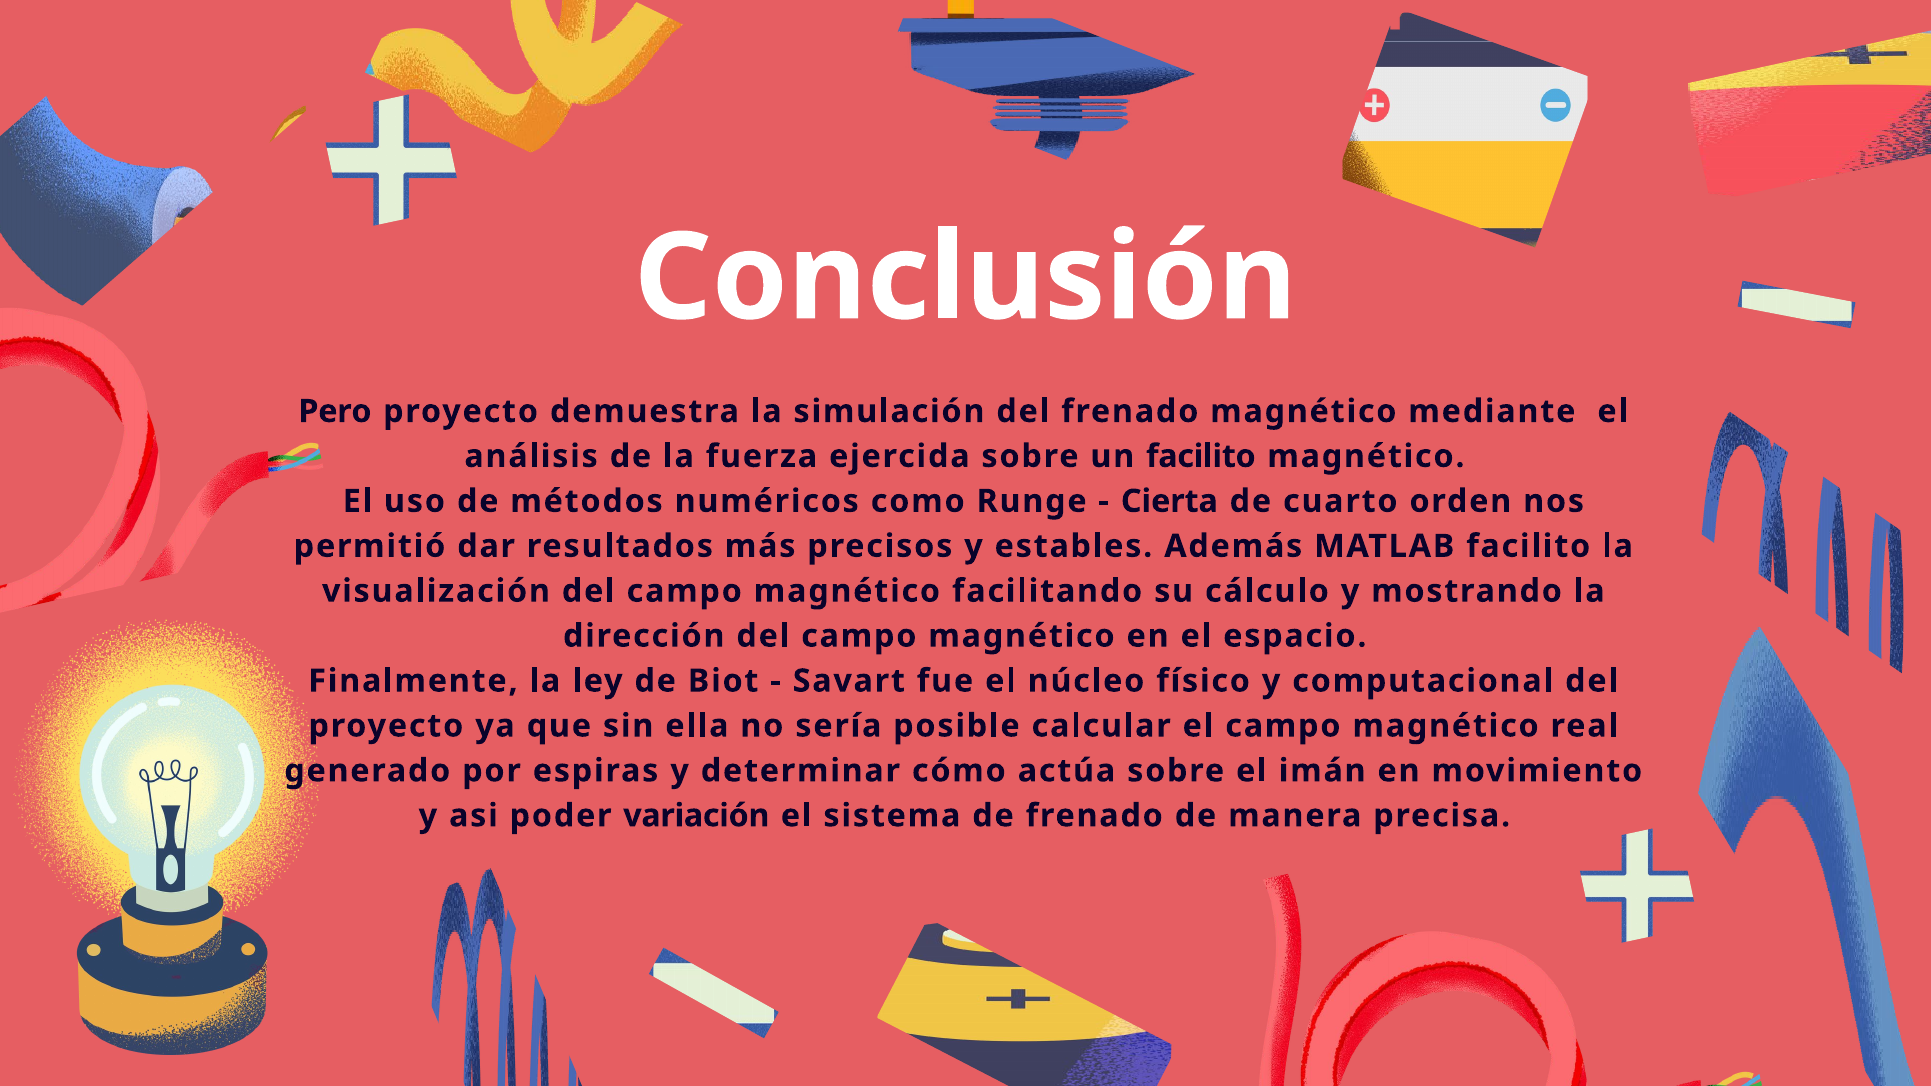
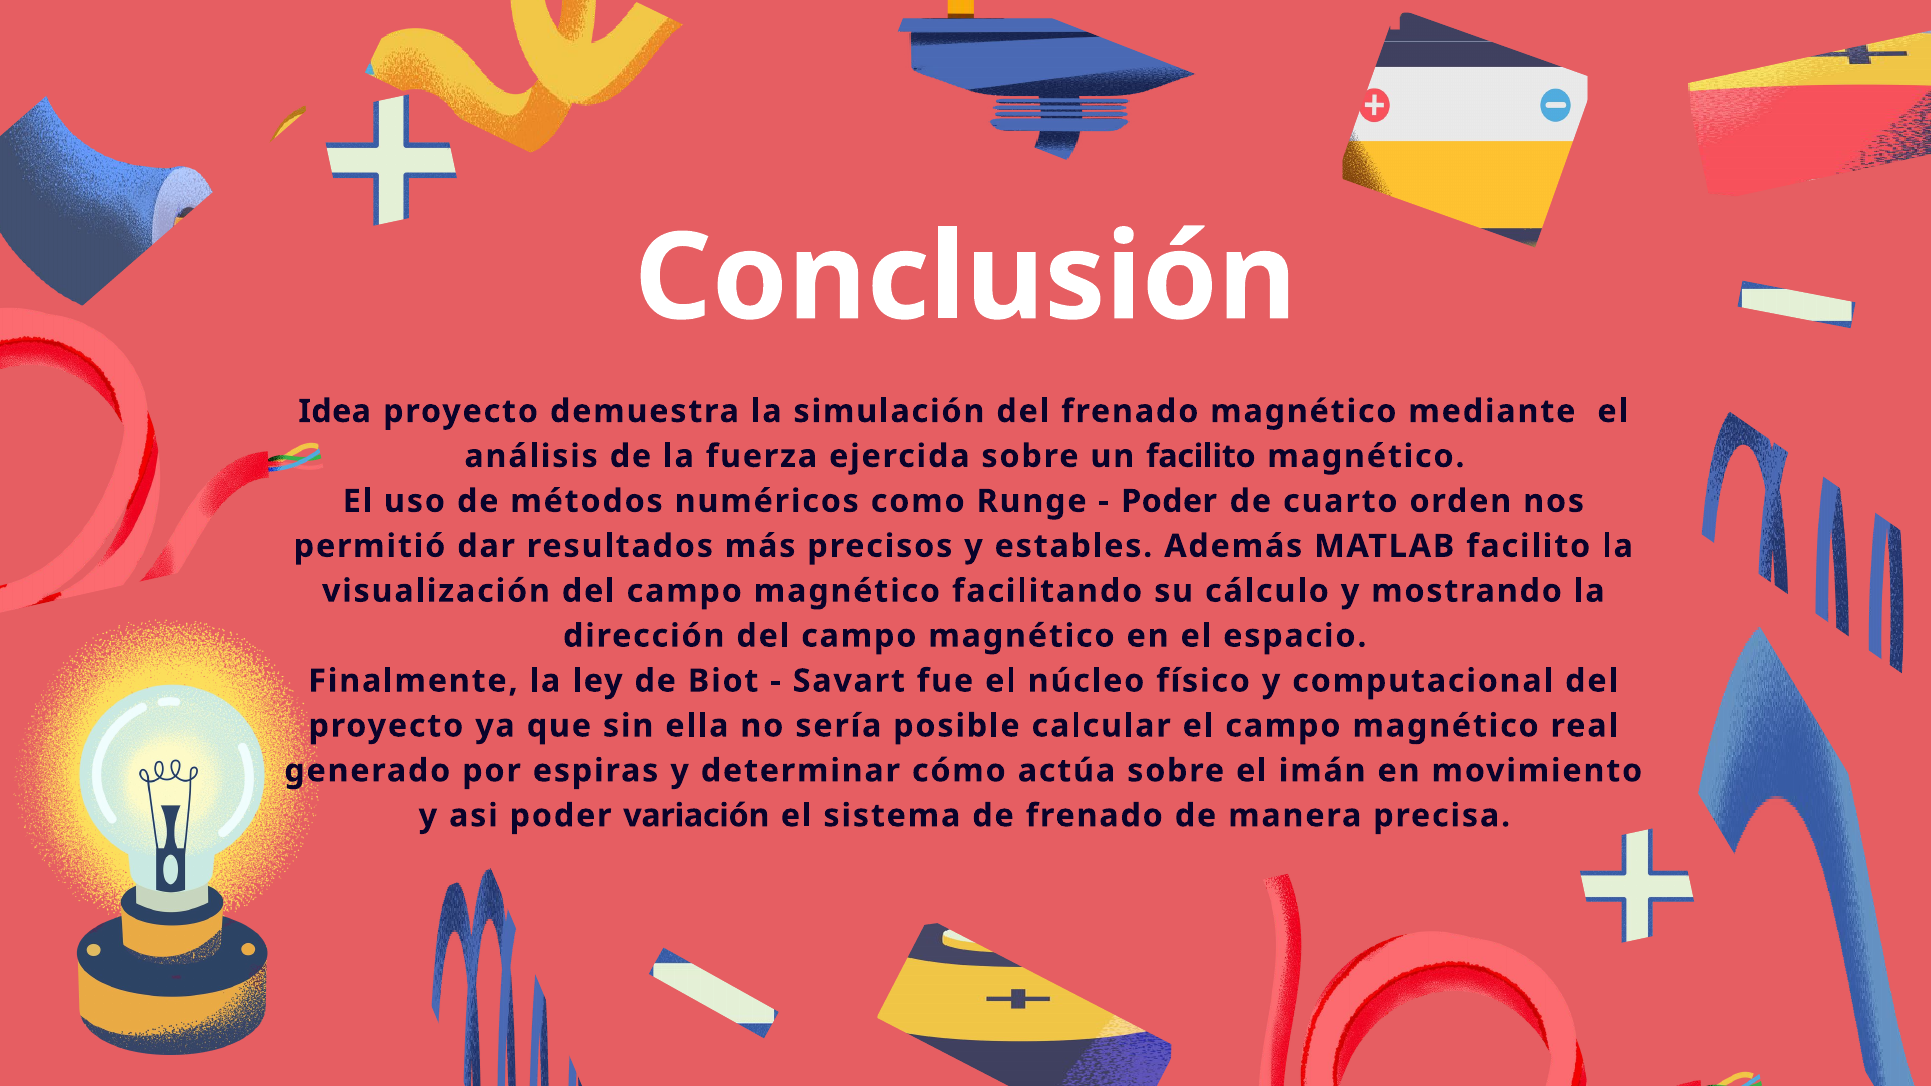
Pero: Pero -> Idea (335, 411)
Cierta: Cierta -> Poder (1169, 501)
